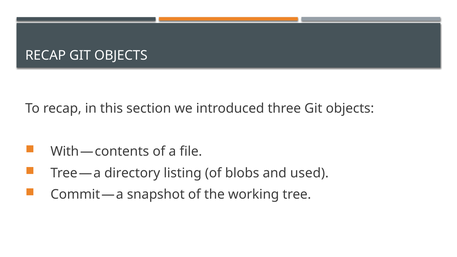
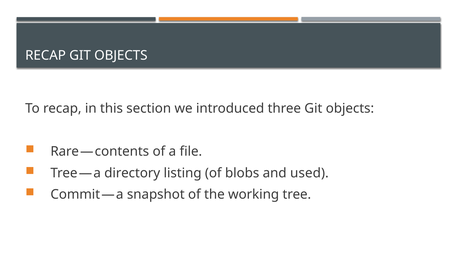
With: With -> Rare (65, 152)
